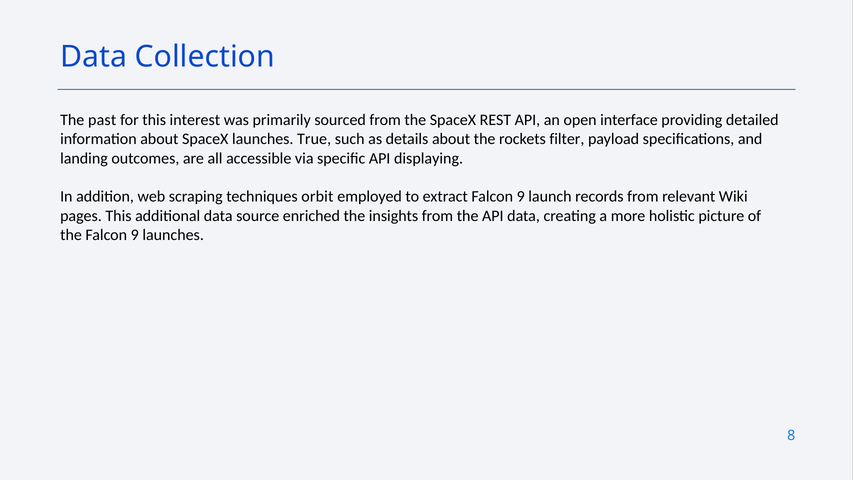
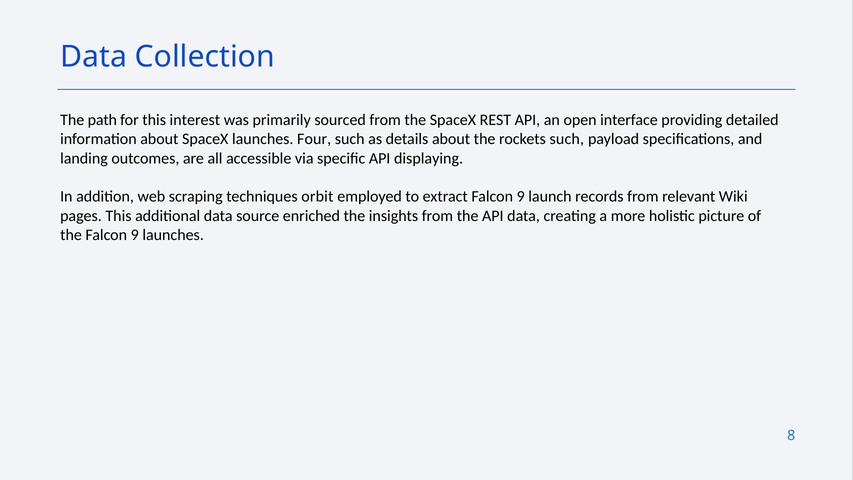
past: past -> path (102, 120)
True: True -> Four (314, 139)
rockets filter: filter -> such (567, 139)
